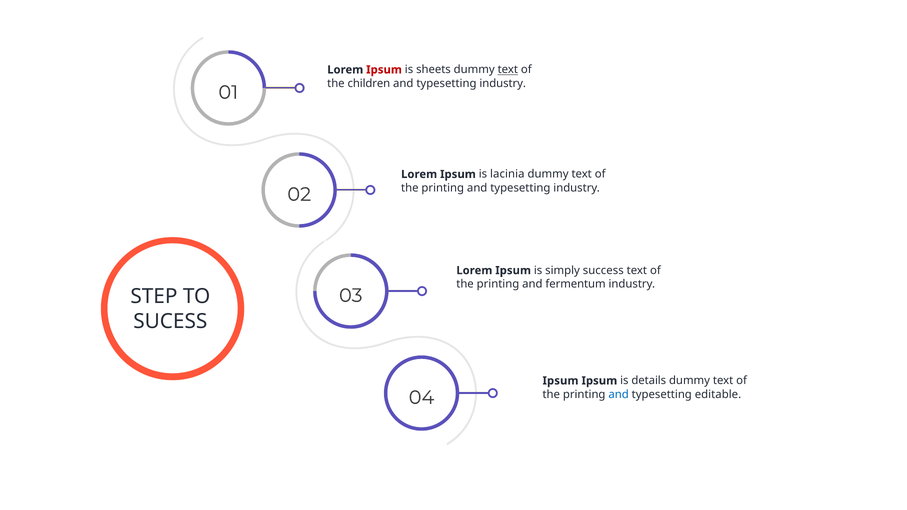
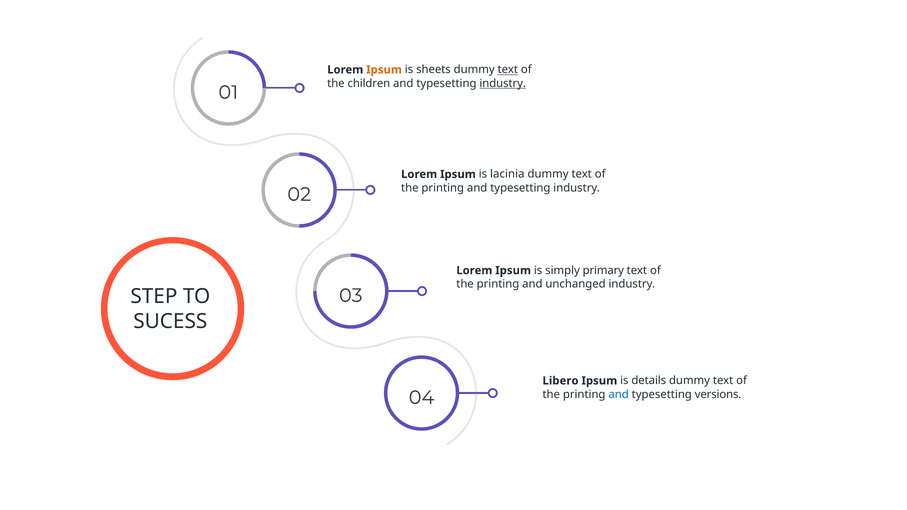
Ipsum colour: red -> orange (384, 70)
industry underline: none -> present (503, 83)
success: success -> primary (603, 271)
fermentum: fermentum -> unchanged (576, 284)
Ipsum: Ipsum -> Libero (561, 381)
editable: editable -> versions (718, 394)
